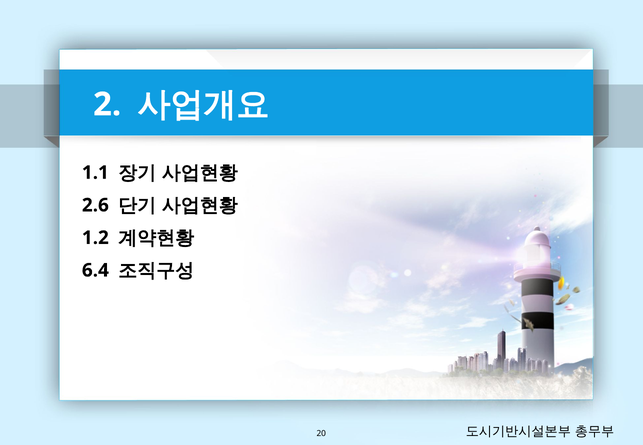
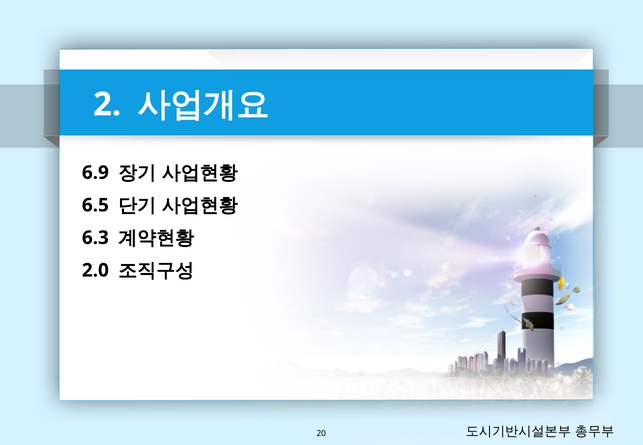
1.1: 1.1 -> 6.9 (95, 173)
2.6: 2.6 -> 6.5 (95, 205)
1.2: 1.2 -> 6.3 (95, 238)
6.4: 6.4 -> 2.0 (95, 270)
